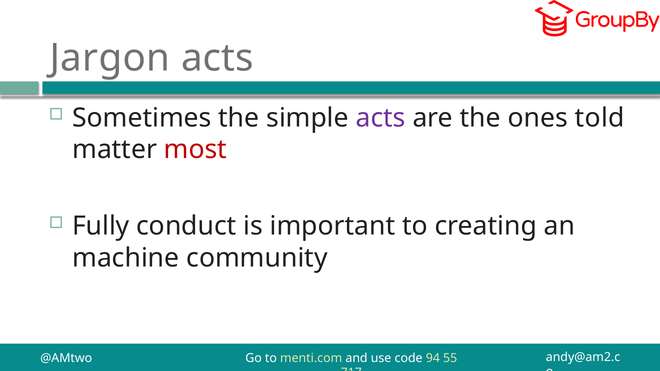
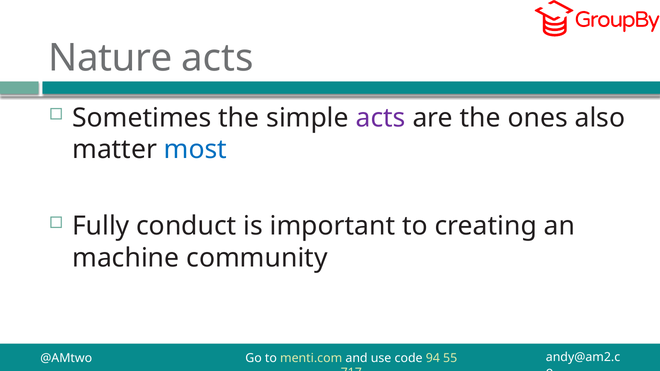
Jargon: Jargon -> Nature (110, 58)
told: told -> also (600, 118)
most colour: red -> blue (195, 150)
